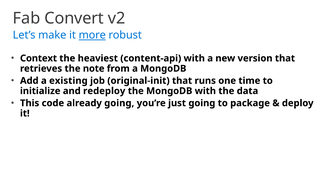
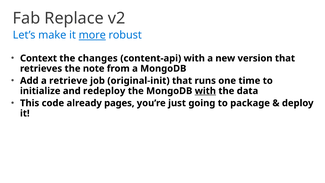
Convert: Convert -> Replace (74, 18)
heaviest: heaviest -> changes (98, 58)
existing: existing -> retrieve (68, 81)
with underline: none -> present (205, 91)
already going: going -> pages (119, 103)
